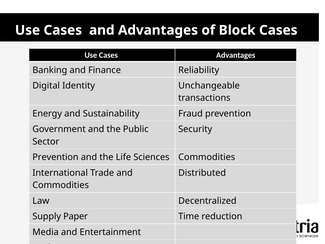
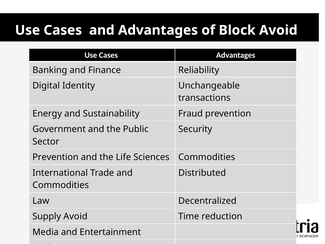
Block Cases: Cases -> Avoid (278, 30)
Supply Paper: Paper -> Avoid (75, 216)
